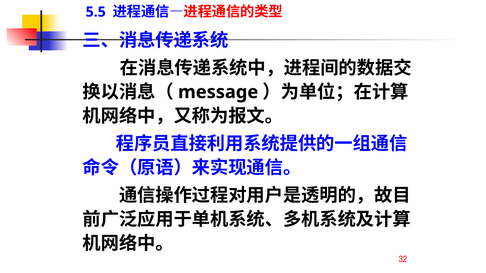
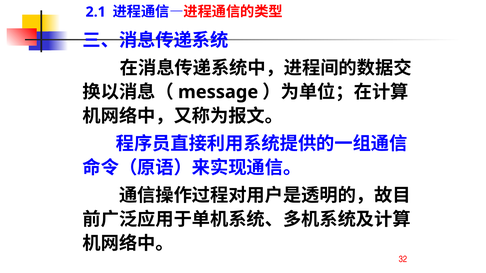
5.5: 5.5 -> 2.1 (96, 12)
